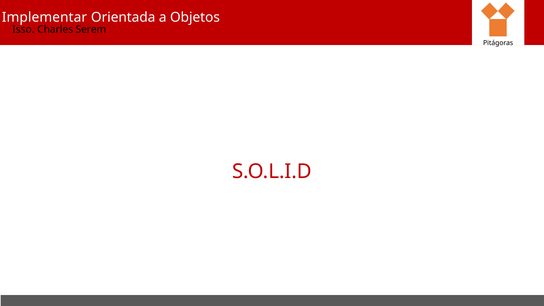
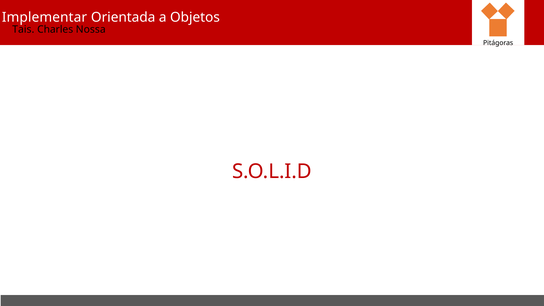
Isso: Isso -> Tais (23, 29)
Serem: Serem -> Nossa (91, 29)
